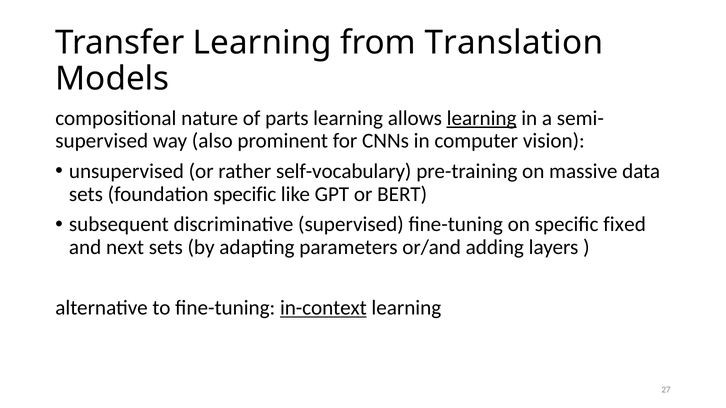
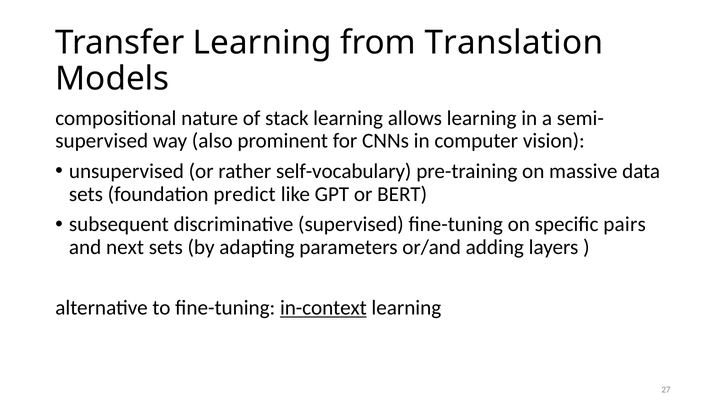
parts: parts -> stack (287, 118)
learning underline: present -> none (482, 118)
foundation specific: specific -> predict (245, 194)
fixed: fixed -> pairs (625, 225)
